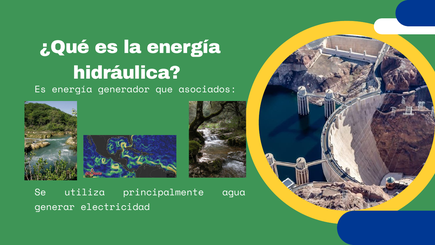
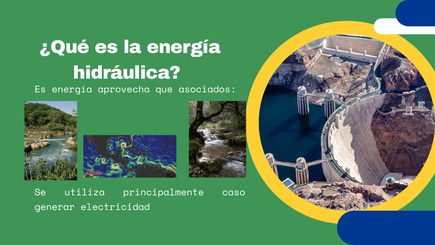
generador: generador -> aprovecha (124, 89)
agua: agua -> caso (234, 192)
